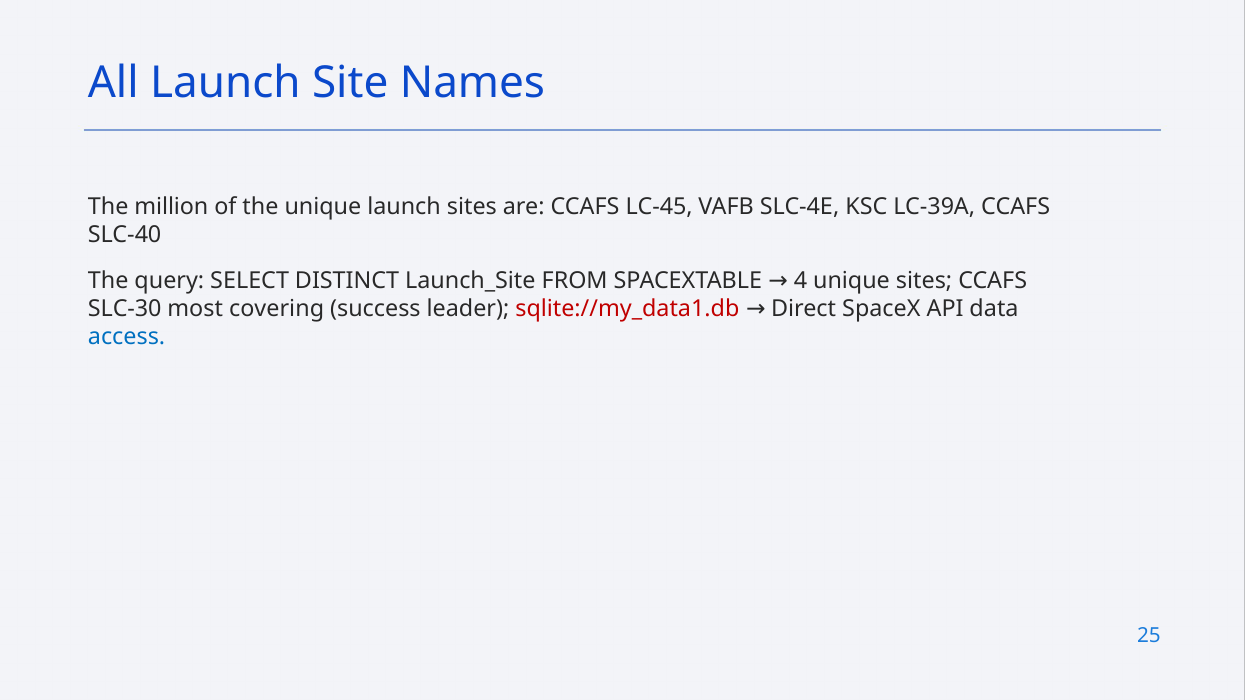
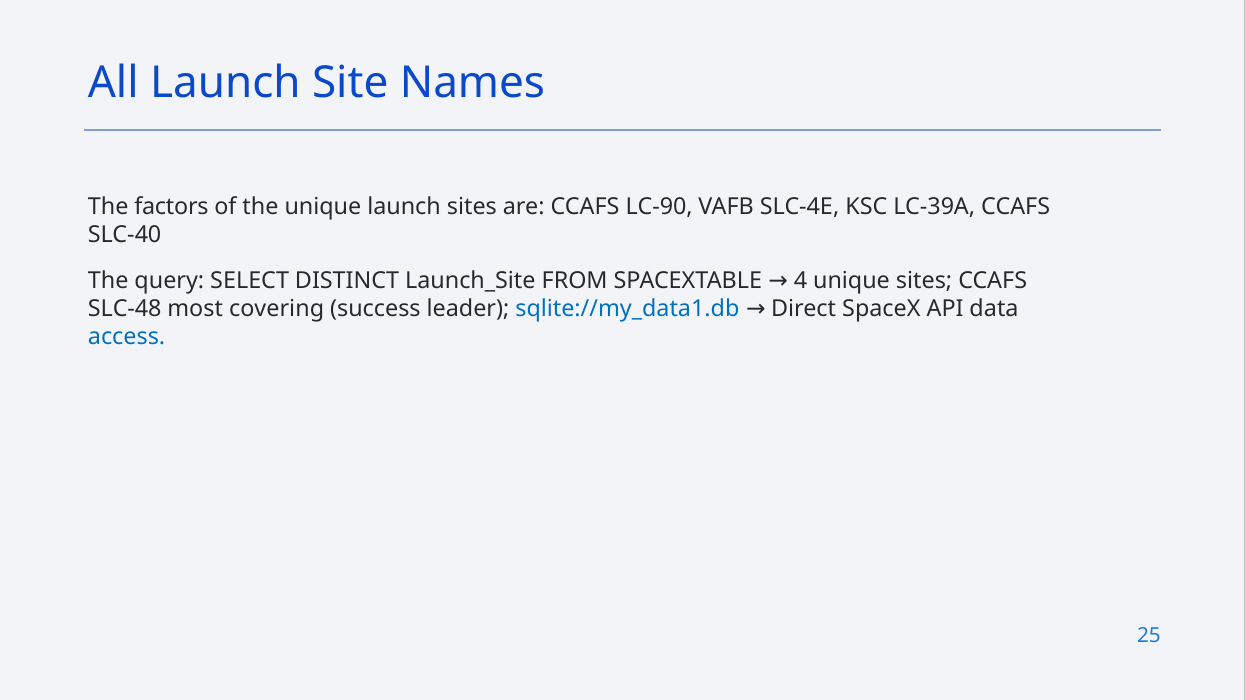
million: million -> factors (171, 207)
LC-45: LC-45 -> LC-90 (659, 207)
SLC-30: SLC-30 -> SLC-48 (125, 309)
sqlite://my_data1.db colour: red -> blue (627, 309)
